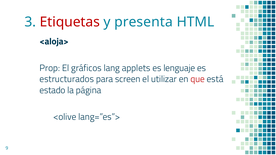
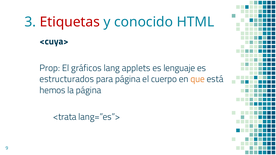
presenta: presenta -> conocido (144, 22)
<aloja>: <aloja> -> <cuya> (54, 42)
para screen: screen -> página (128, 79)
utilizar: utilizar -> cuerpo (164, 79)
que colour: red -> orange (198, 79)
estado: estado -> hemos (52, 90)
<olive: <olive -> <trata (65, 117)
